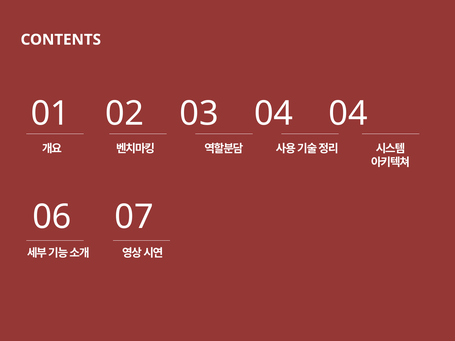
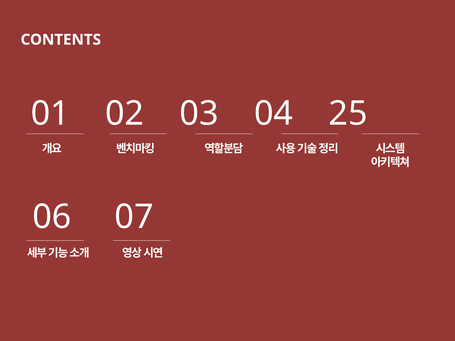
04 04: 04 -> 25 (348, 114)
